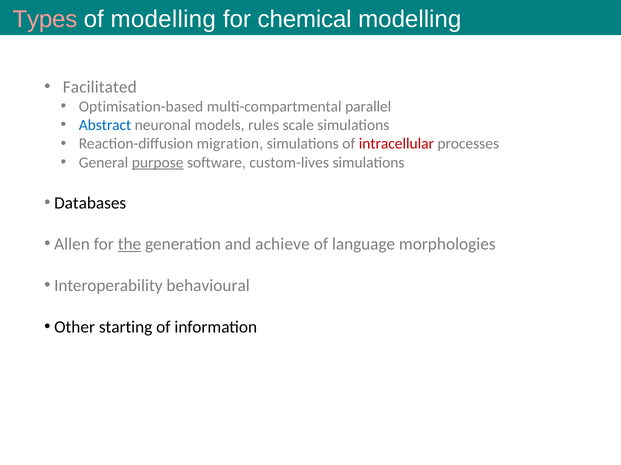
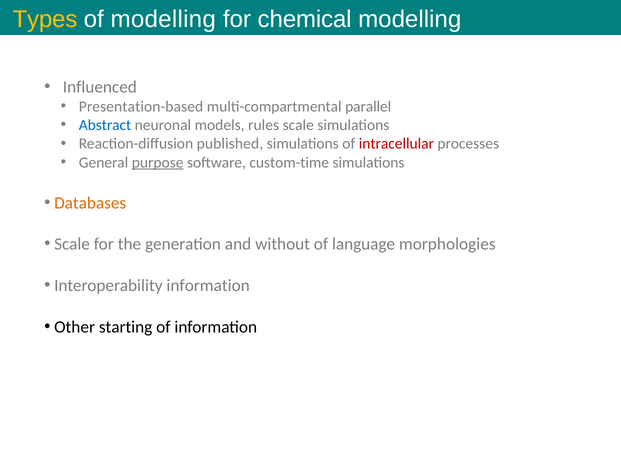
Types colour: pink -> yellow (45, 19)
Facilitated: Facilitated -> Influenced (100, 87)
Optimisation-based: Optimisation-based -> Presentation-based (141, 107)
migration: migration -> published (230, 144)
custom-lives: custom-lives -> custom-time (289, 163)
Databases colour: black -> orange (90, 203)
Allen: Allen -> Scale (72, 245)
the underline: present -> none (129, 245)
achieve: achieve -> without (283, 245)
Interoperability behavioural: behavioural -> information (208, 286)
